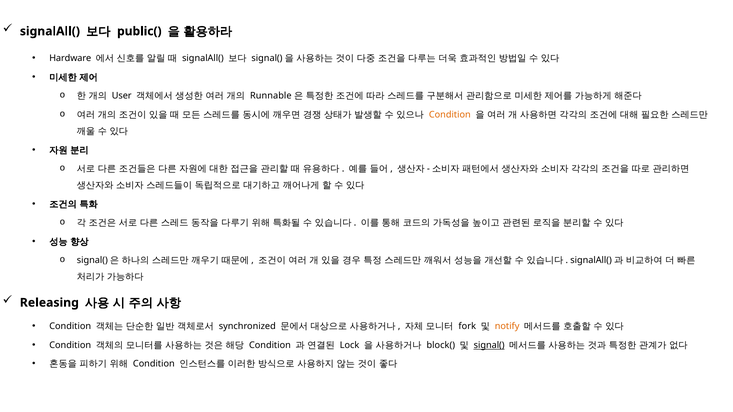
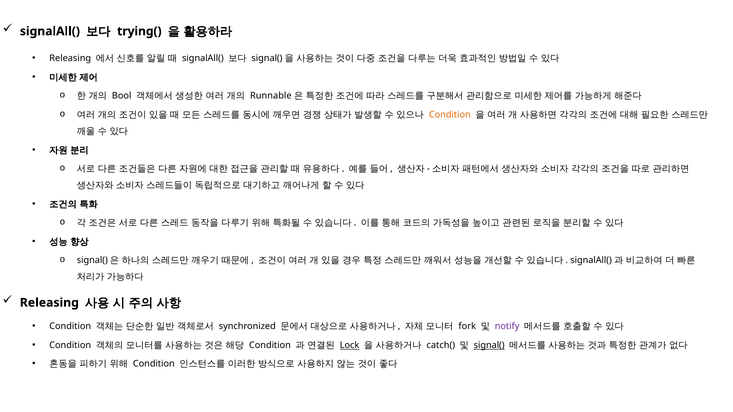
public(: public( -> trying( (139, 31)
Hardware: Hardware -> Releasing (70, 58)
User: User -> Bool (122, 96)
notify colour: orange -> purple (507, 327)
Lock underline: none -> present (350, 345)
block(: block( -> catch( (441, 345)
